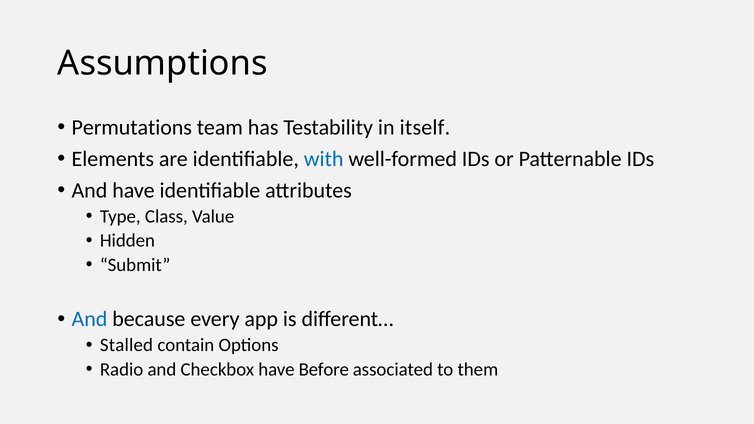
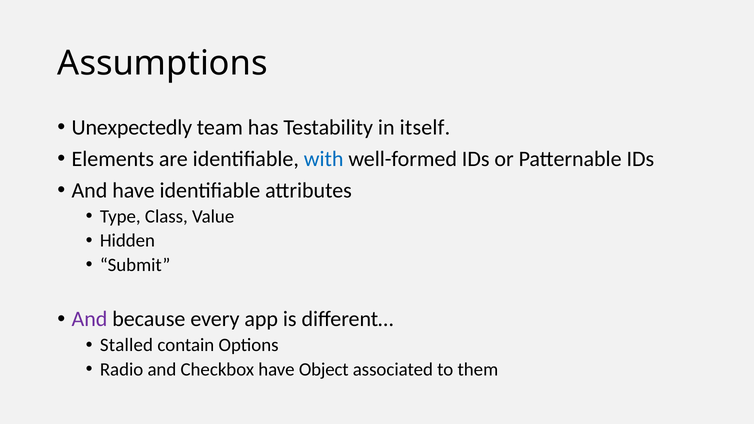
Permutations: Permutations -> Unexpectedly (132, 127)
And colour: blue -> purple (90, 319)
Before: Before -> Object (324, 369)
